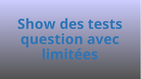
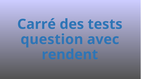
Show: Show -> Carré (37, 24)
limitées: limitées -> rendent (70, 55)
